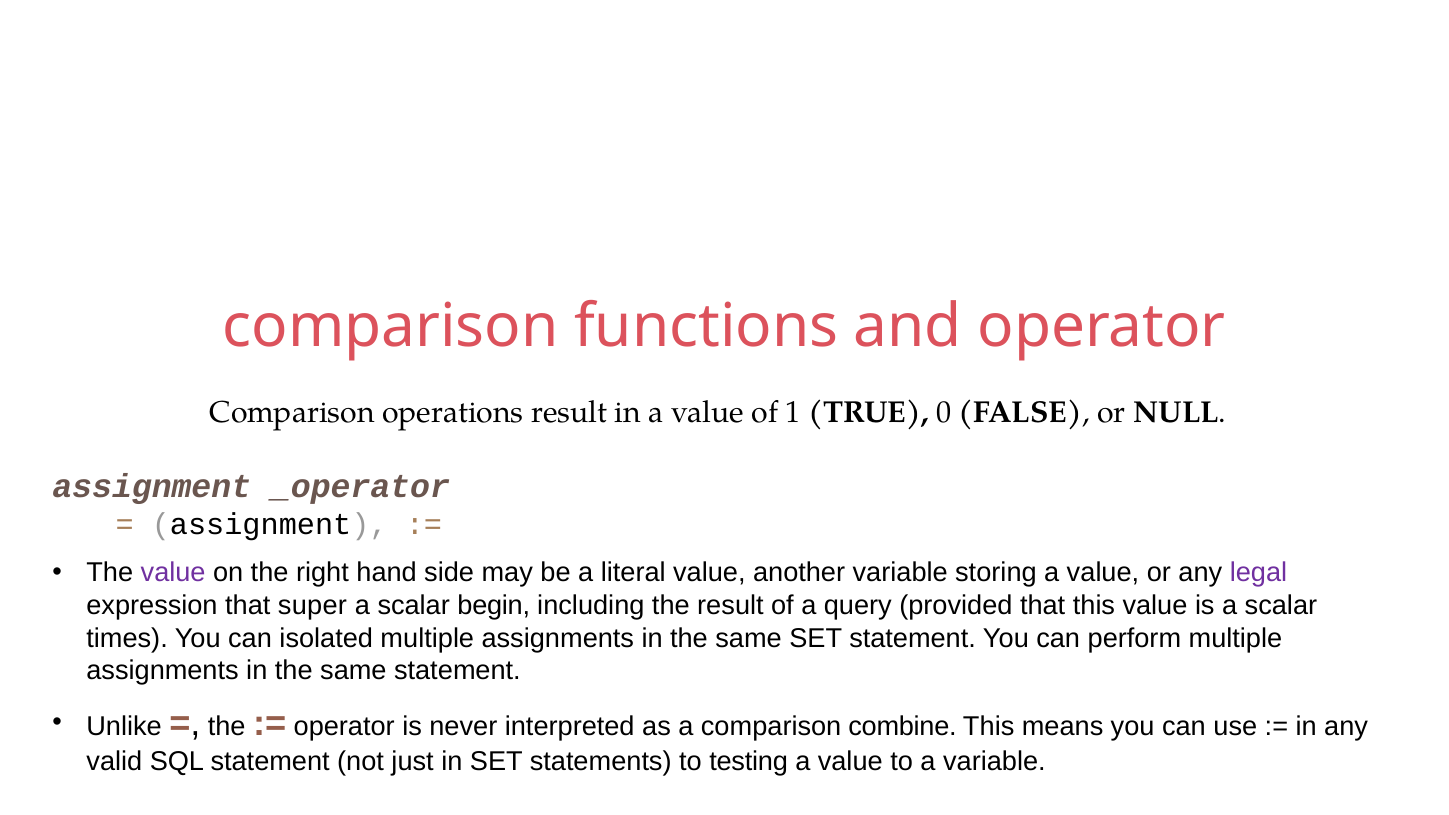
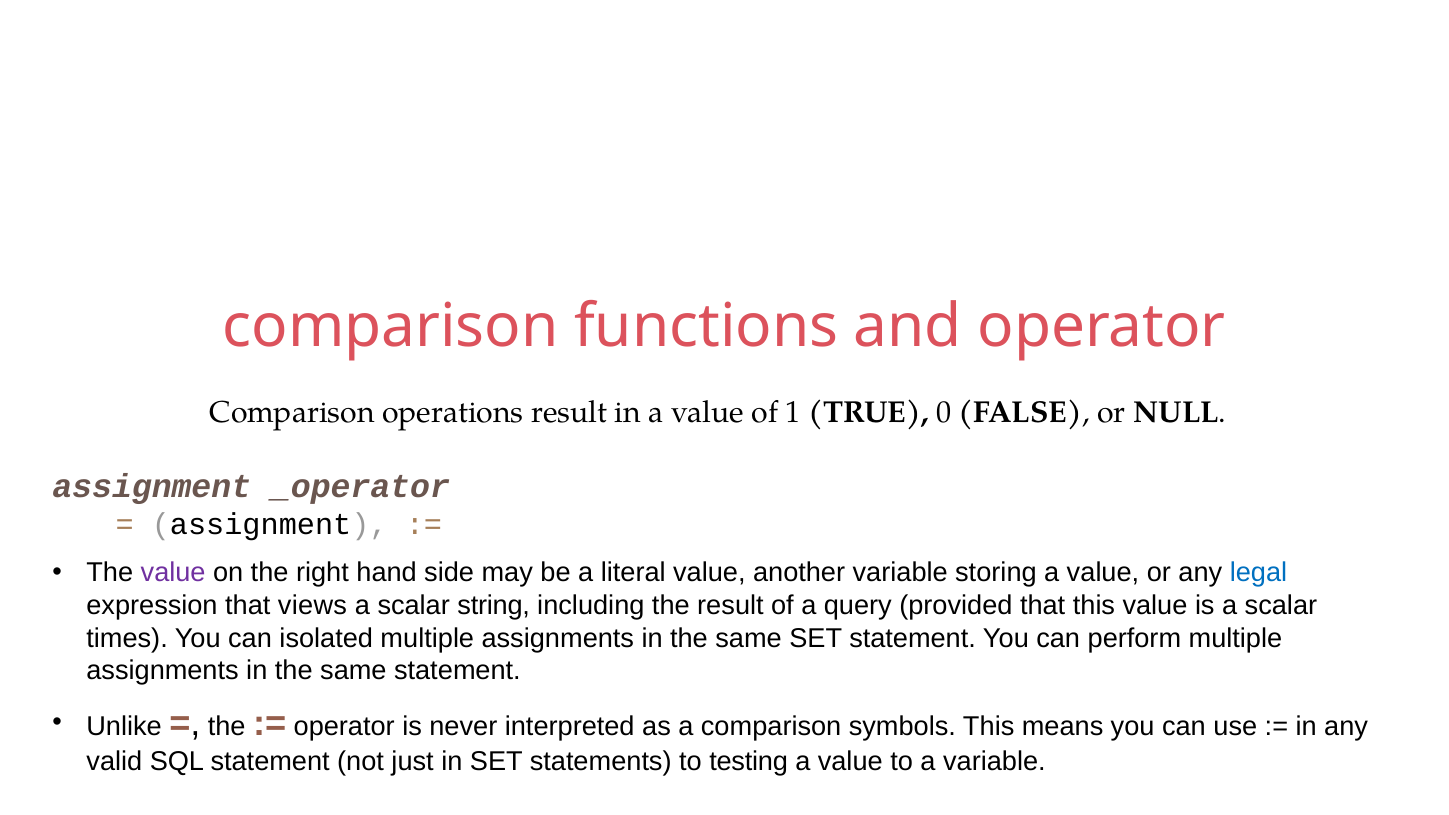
legal colour: purple -> blue (1258, 573)
super: super -> views (312, 606)
begin: begin -> string (494, 606)
combine: combine -> symbols (902, 727)
